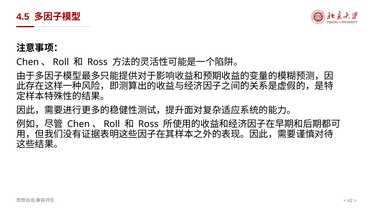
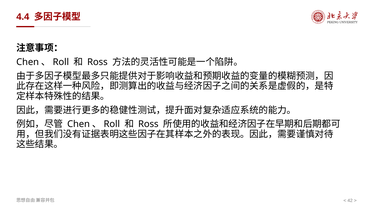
4.5: 4.5 -> 4.4 (23, 17)
